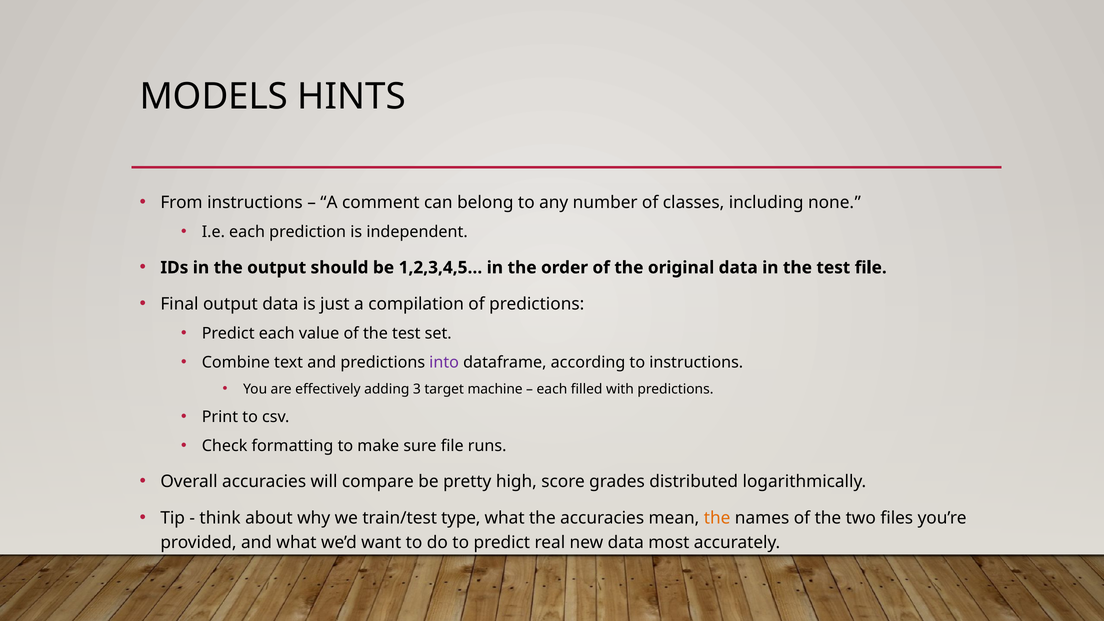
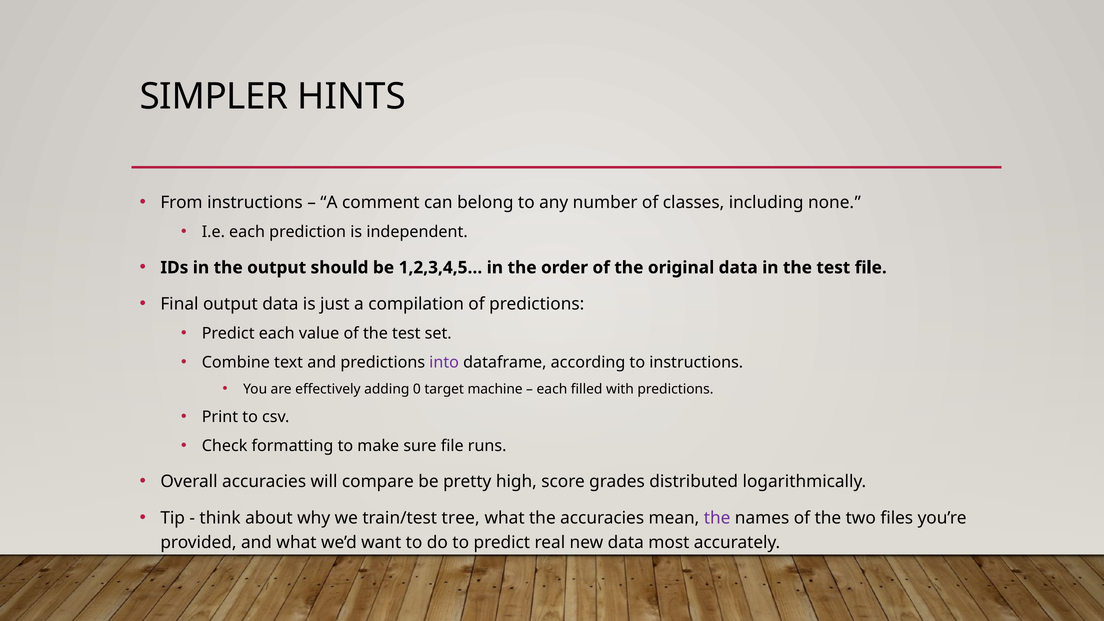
MODELS: MODELS -> SIMPLER (214, 97)
3: 3 -> 0 (417, 389)
type: type -> tree (461, 518)
the colour: orange -> purple (717, 518)
